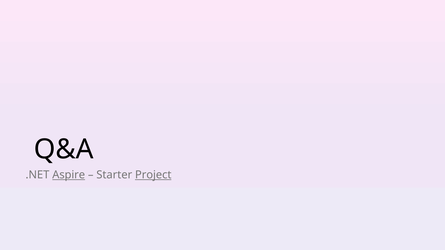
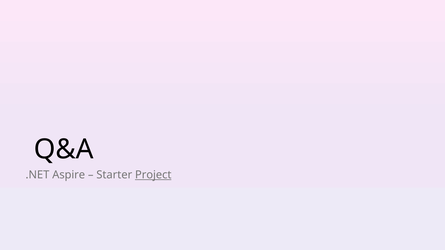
Aspire underline: present -> none (69, 175)
